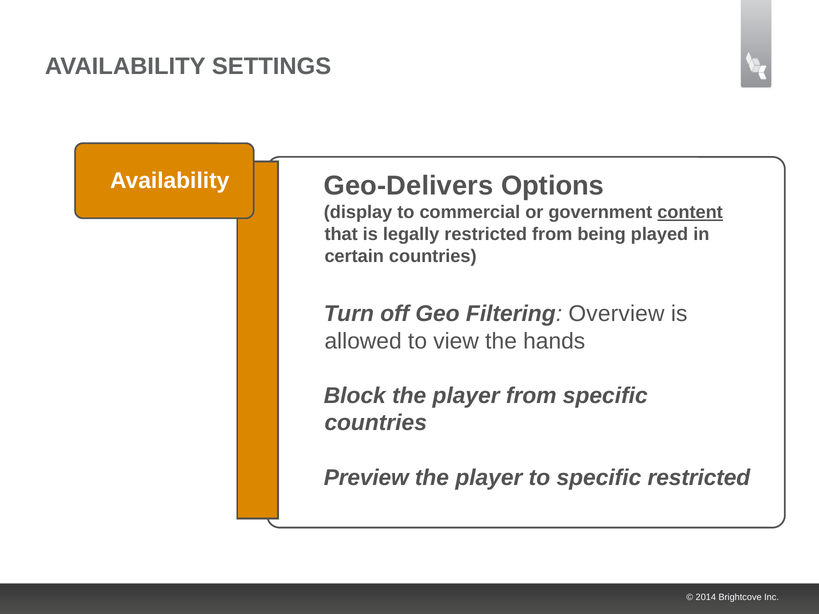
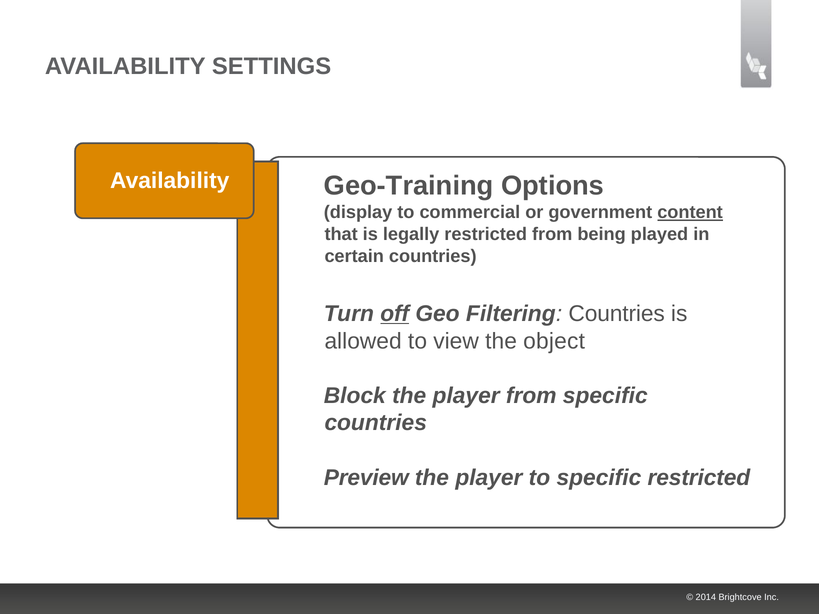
Geo-Delivers: Geo-Delivers -> Geo-Training (409, 186)
off underline: none -> present (395, 314)
Filtering Overview: Overview -> Countries (617, 314)
hands: hands -> object (554, 341)
